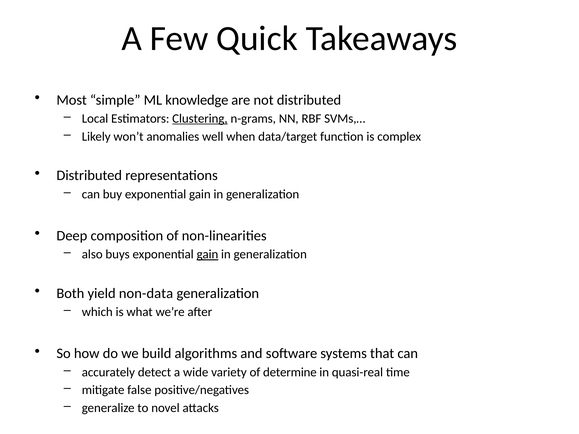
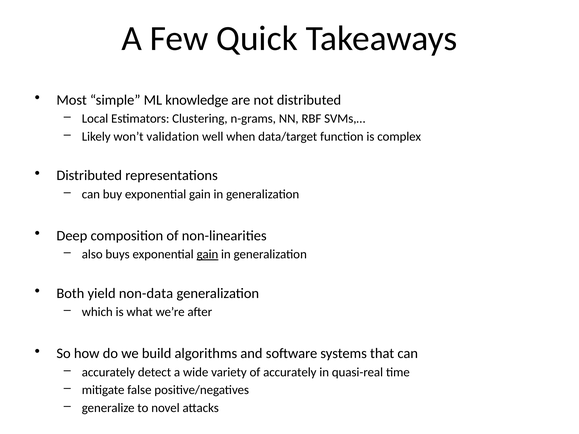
Clustering underline: present -> none (200, 119)
anomalies: anomalies -> validation (173, 137)
of determine: determine -> accurately (290, 372)
